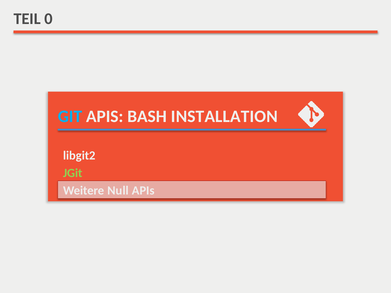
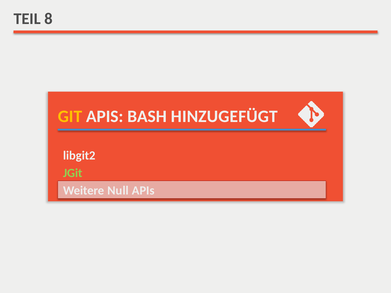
0: 0 -> 8 (48, 19)
GIT colour: light blue -> yellow (70, 116)
INSTALLATION: INSTALLATION -> HINZUGEFÜGT (224, 116)
